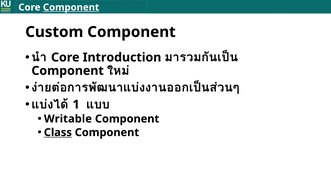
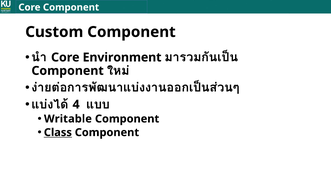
Component underline: present -> none (71, 7)
Introduction: Introduction -> Environment (122, 57)
1: 1 -> 4 (76, 105)
